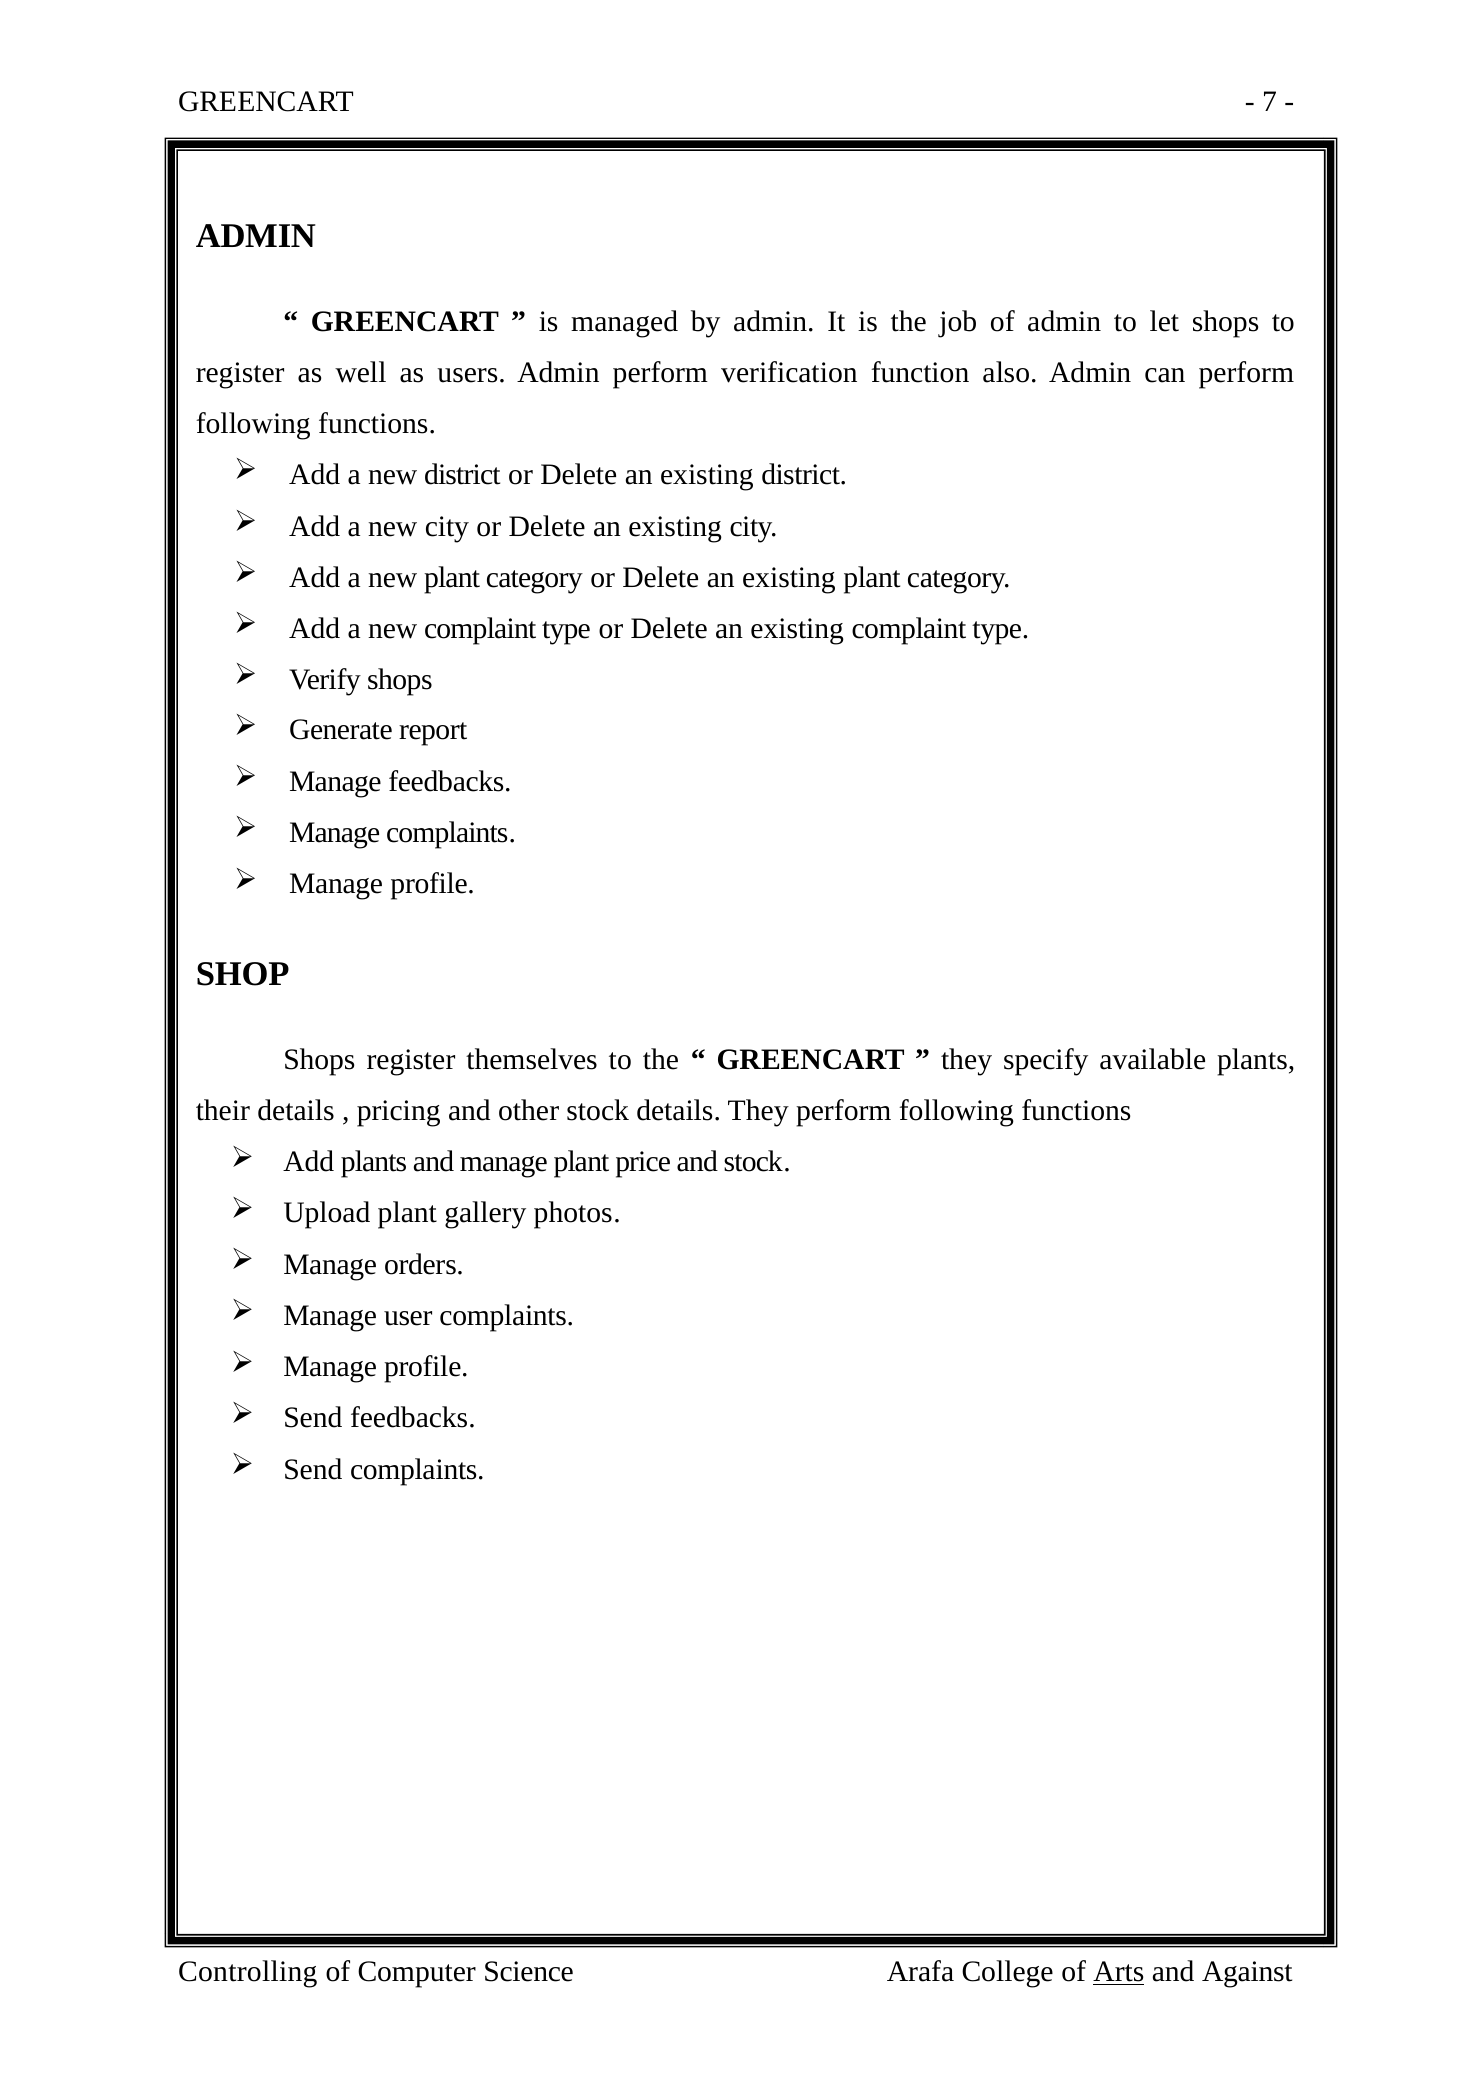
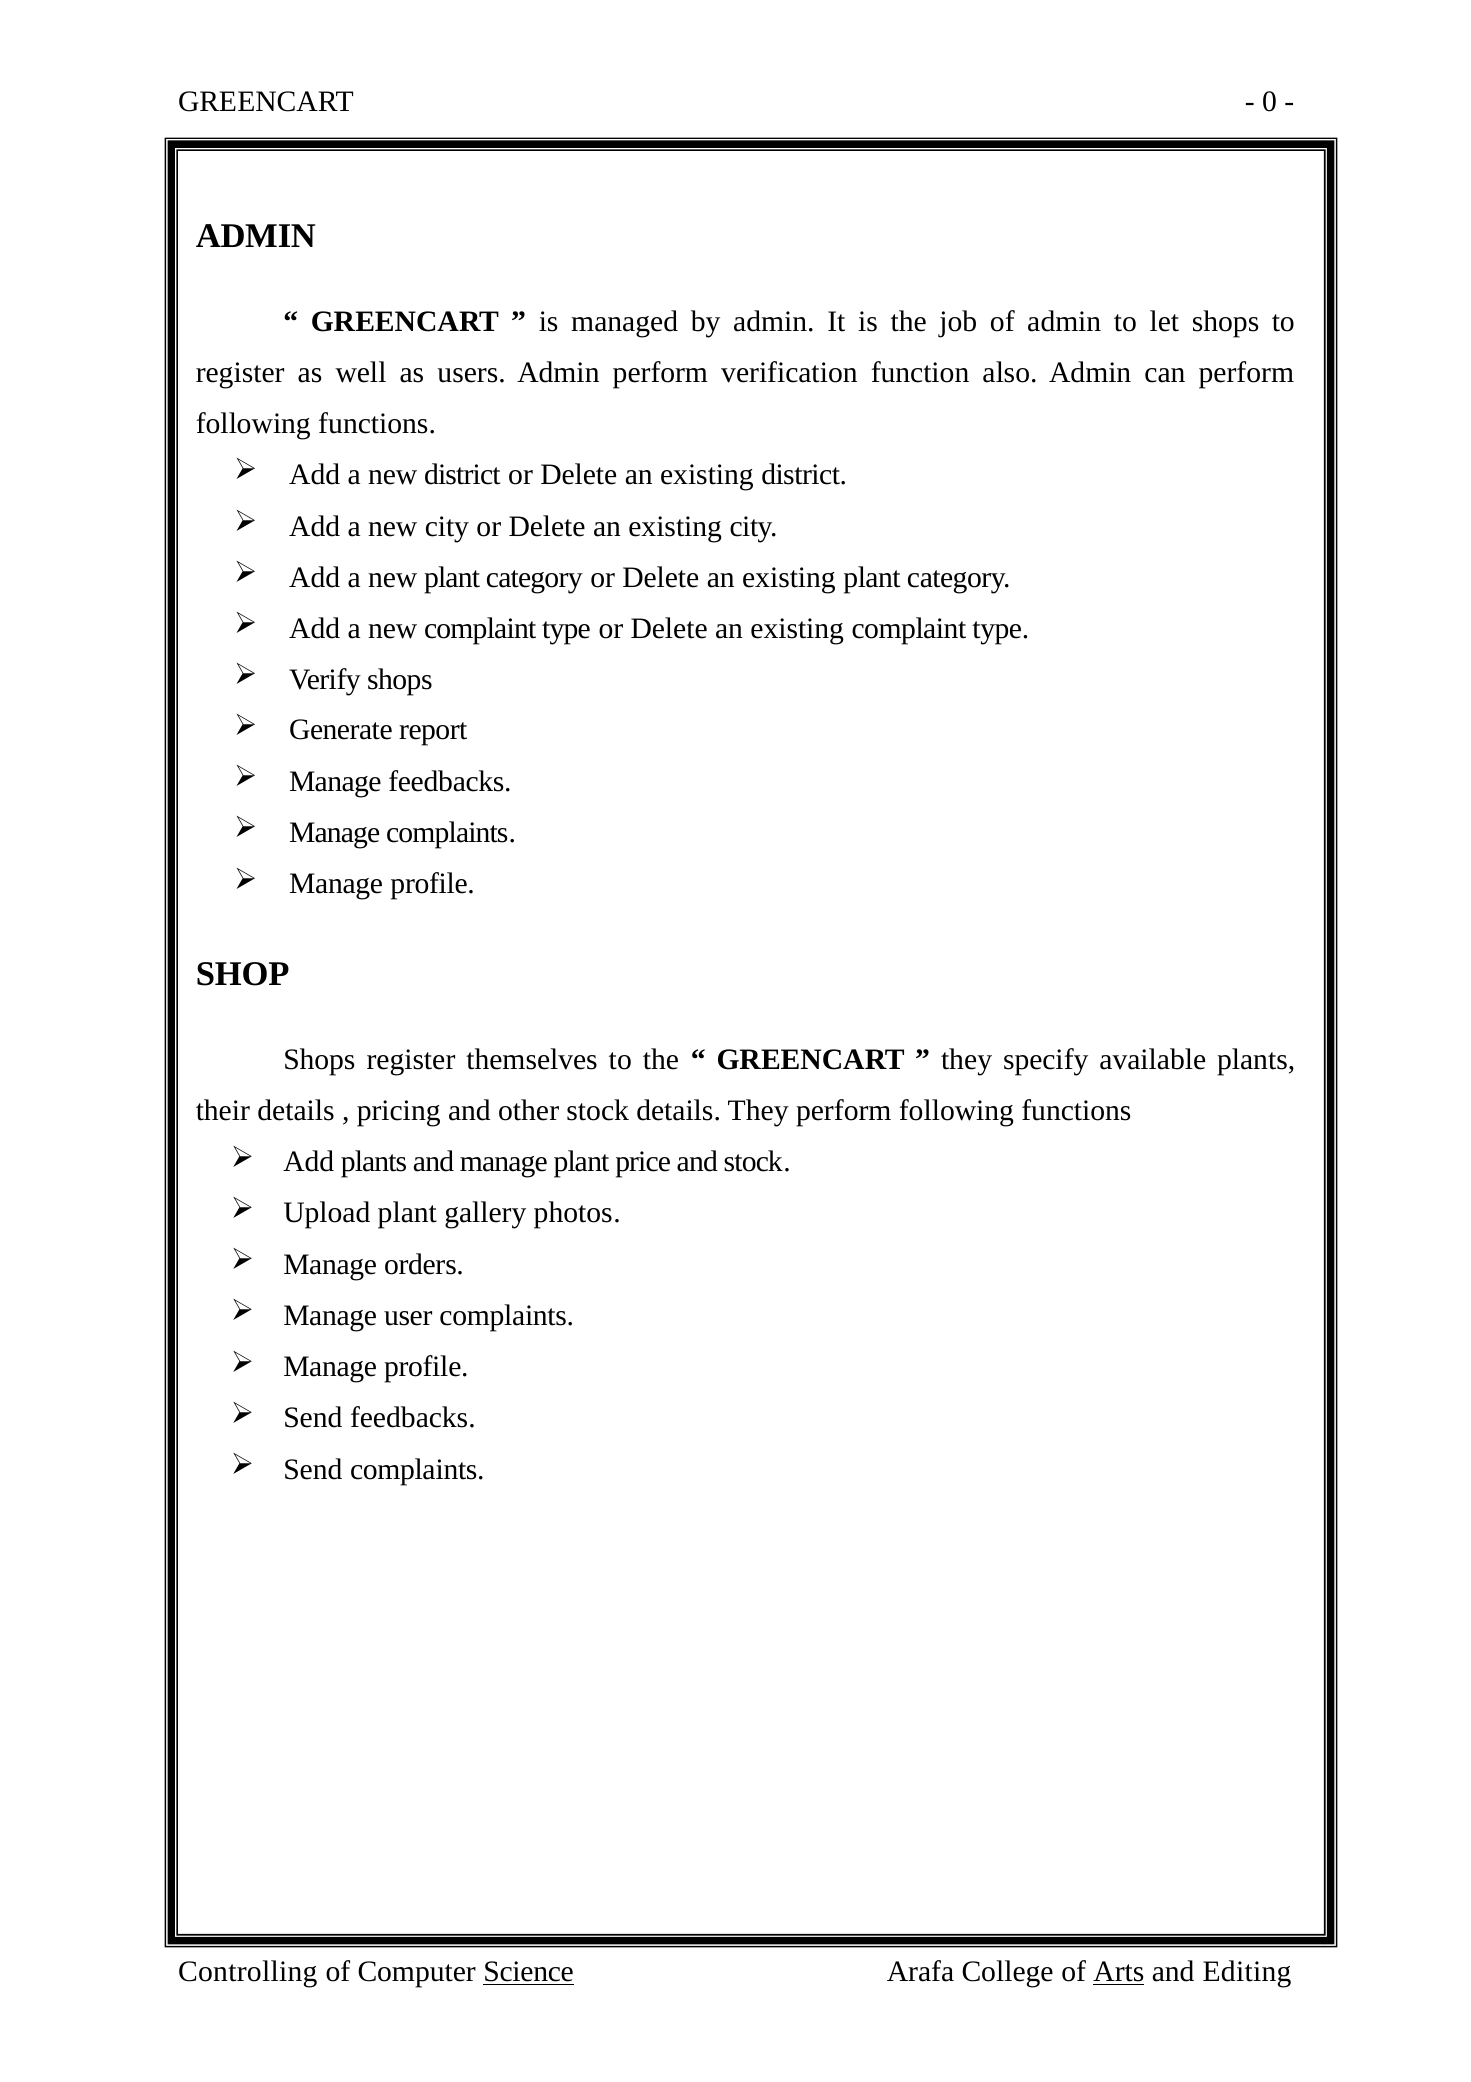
7: 7 -> 0 (1269, 102)
Science underline: none -> present (529, 1971)
Against: Against -> Editing (1247, 1971)
